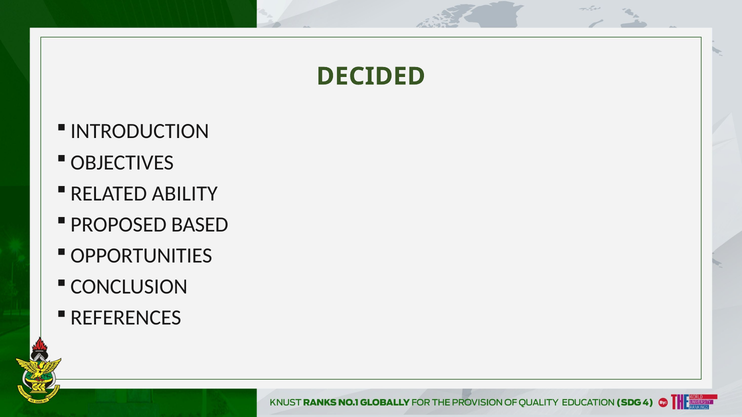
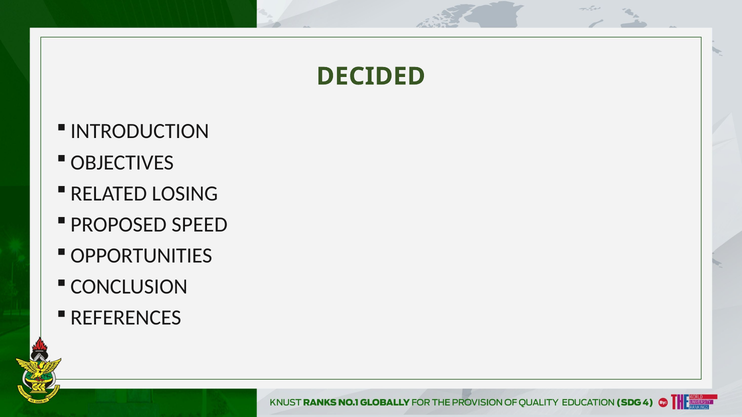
ABILITY: ABILITY -> LOSING (185, 194)
BASED: BASED -> SPEED (200, 225)
